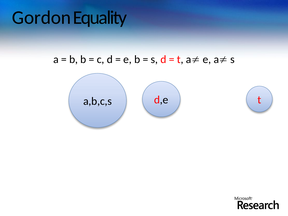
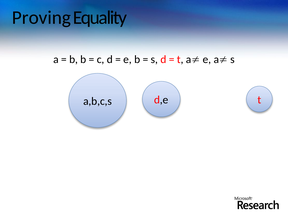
Gordon: Gordon -> Proving (42, 17)
